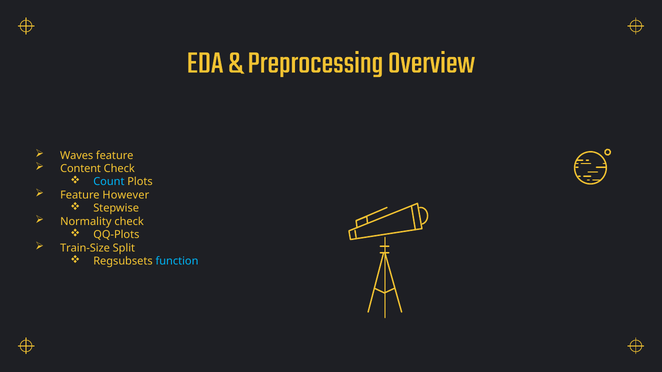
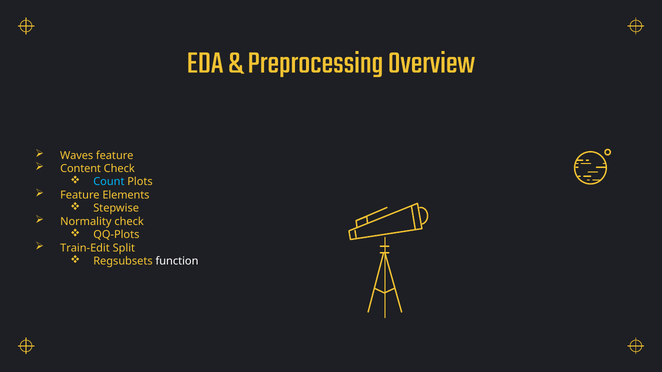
However: However -> Elements (126, 195)
Train-Size: Train-Size -> Train-Edit (85, 248)
function colour: light blue -> white (177, 261)
